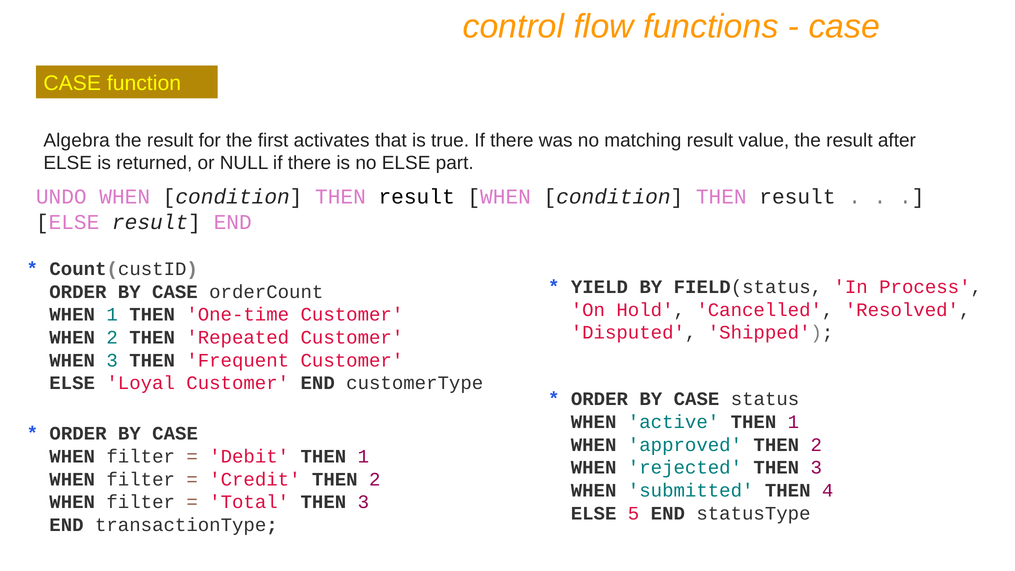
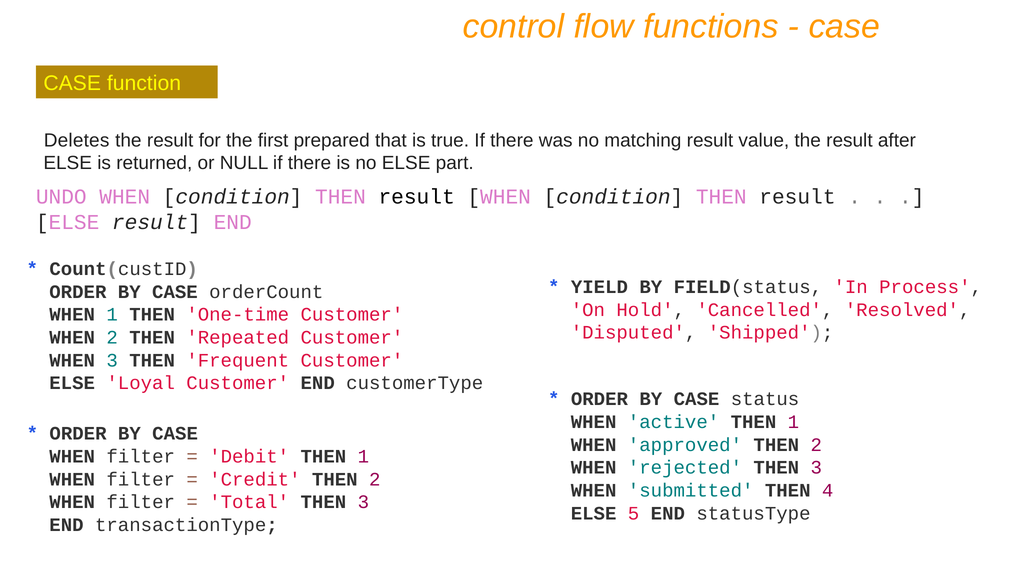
Algebra: Algebra -> Deletes (77, 140)
activates: activates -> prepared (332, 140)
